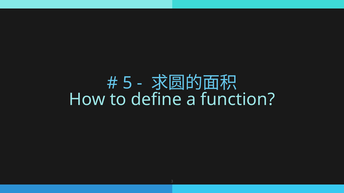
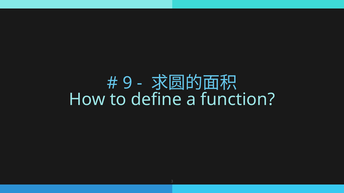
5: 5 -> 9 (127, 83)
